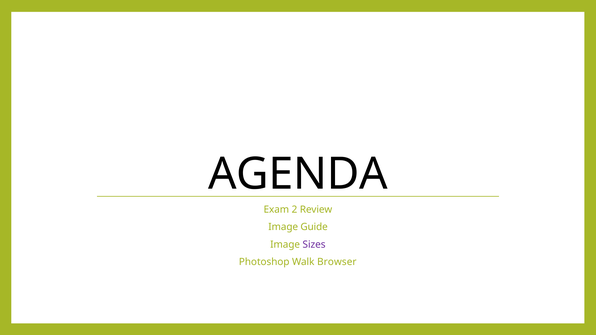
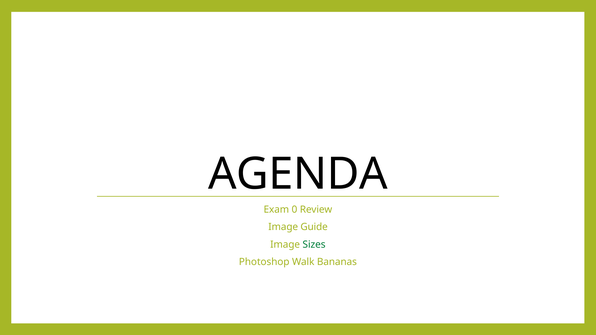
2: 2 -> 0 (294, 210)
Sizes colour: purple -> green (314, 245)
Browser: Browser -> Bananas (337, 262)
